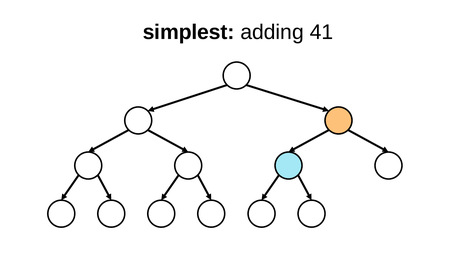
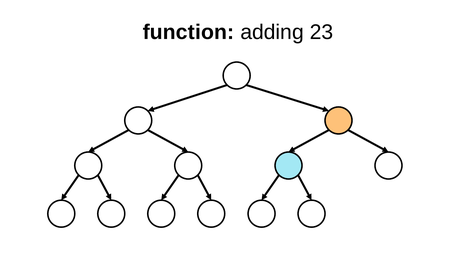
simplest: simplest -> function (188, 32)
41: 41 -> 23 (321, 32)
